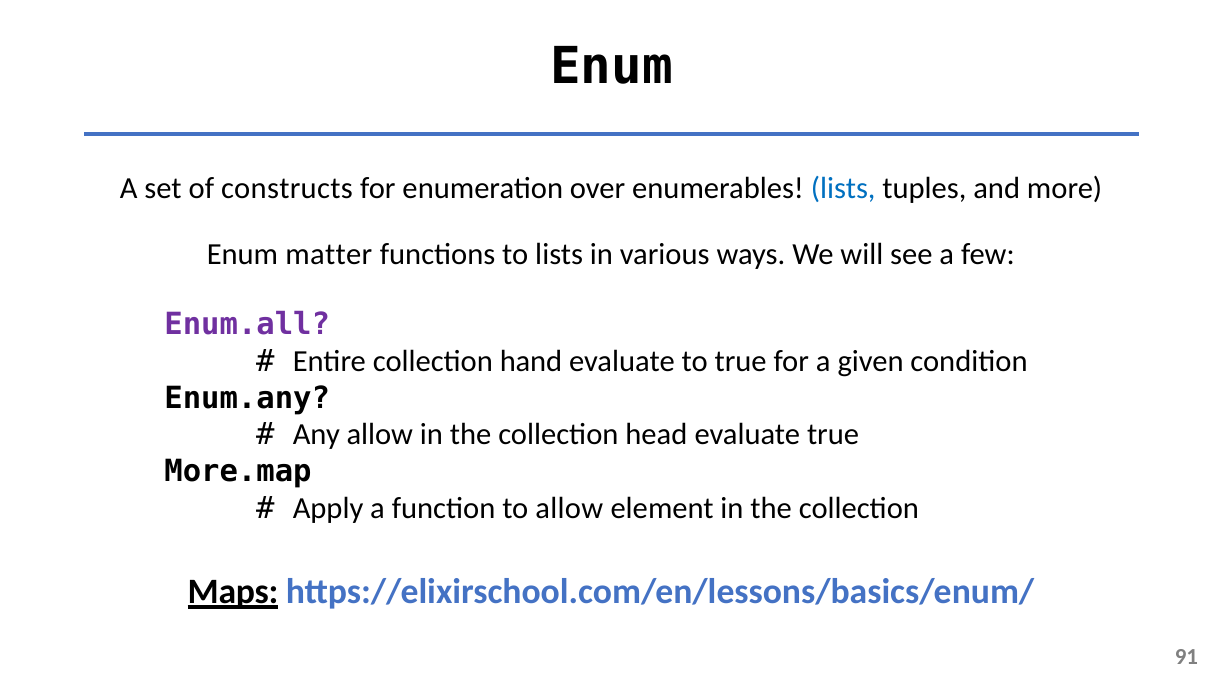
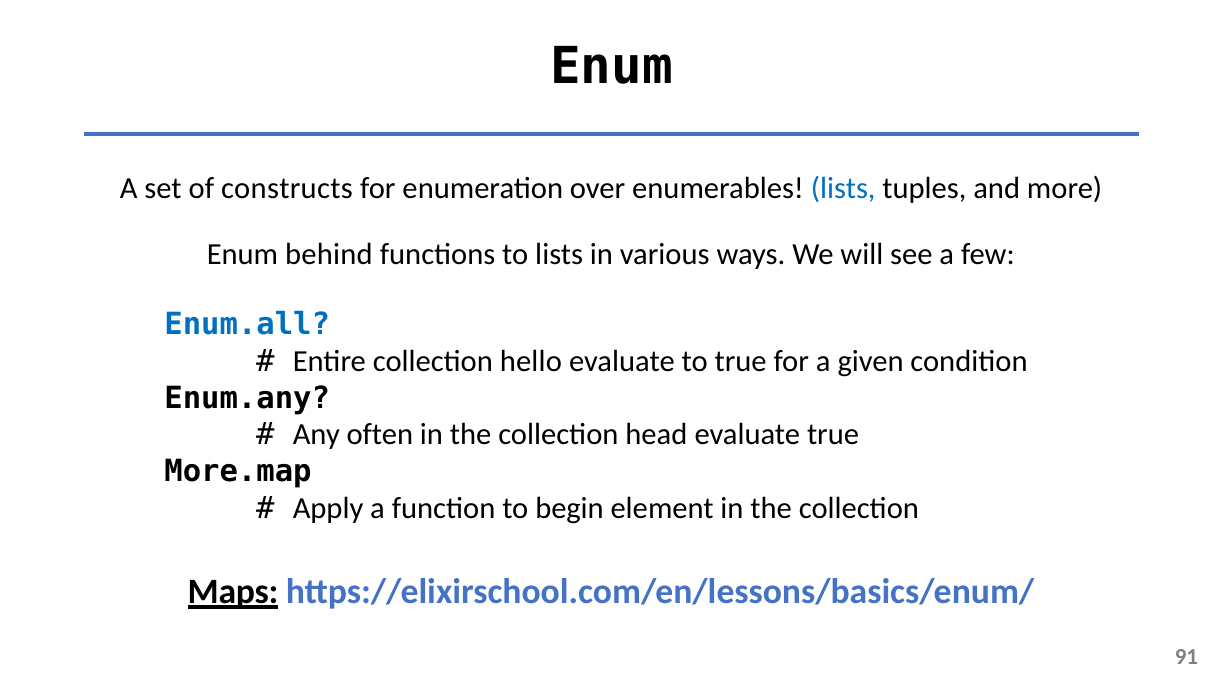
matter: matter -> behind (329, 255)
Enum.all colour: purple -> blue (247, 325)
hand: hand -> hello (531, 361)
Any allow: allow -> often (380, 435)
to allow: allow -> begin (569, 508)
